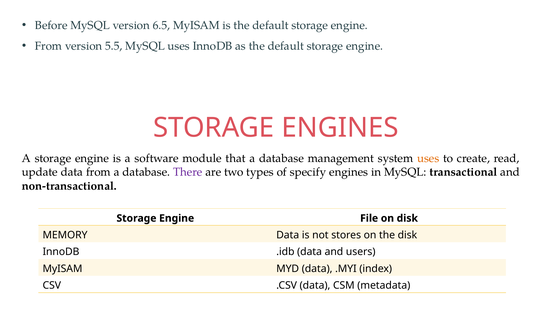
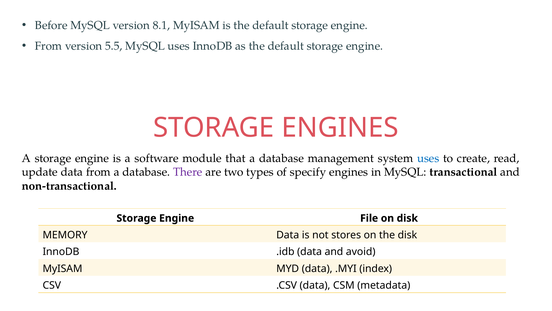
6.5: 6.5 -> 8.1 (162, 25)
uses colour: orange -> blue (428, 158)
users: users -> avoid (361, 251)
